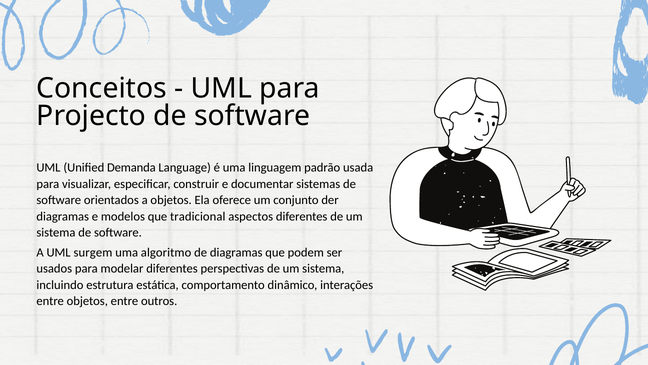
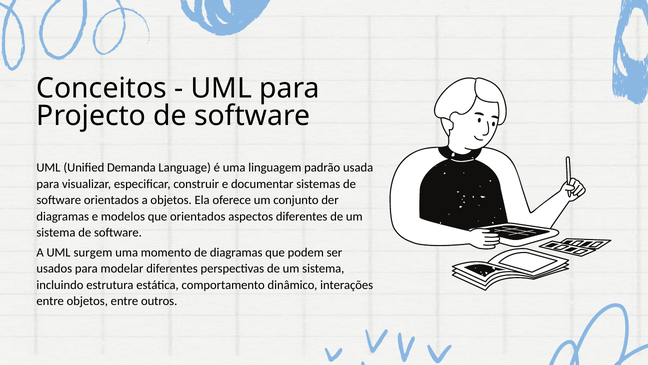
que tradicional: tradicional -> orientados (198, 216)
algoritmo: algoritmo -> momento (166, 252)
